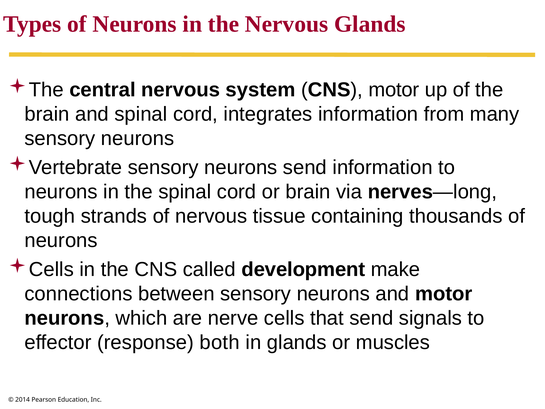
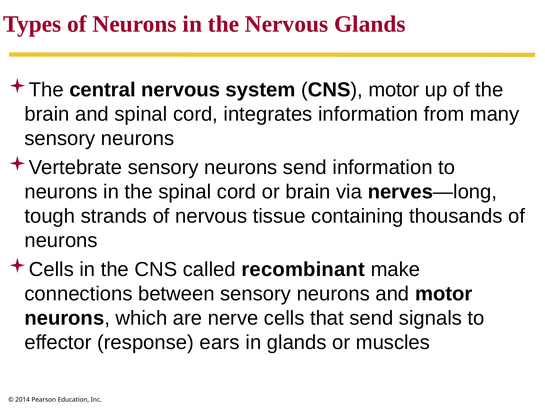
development: development -> recombinant (303, 269)
both: both -> ears (220, 342)
